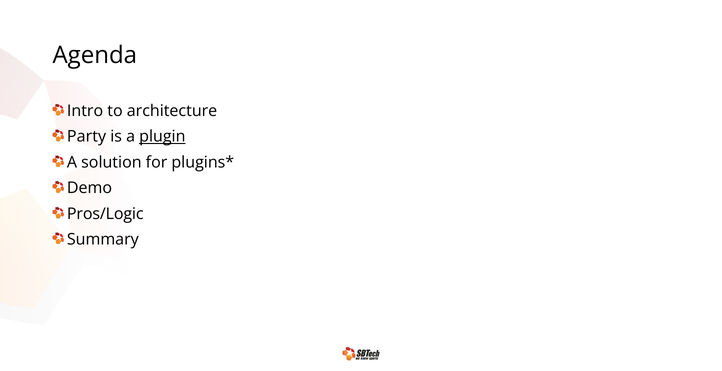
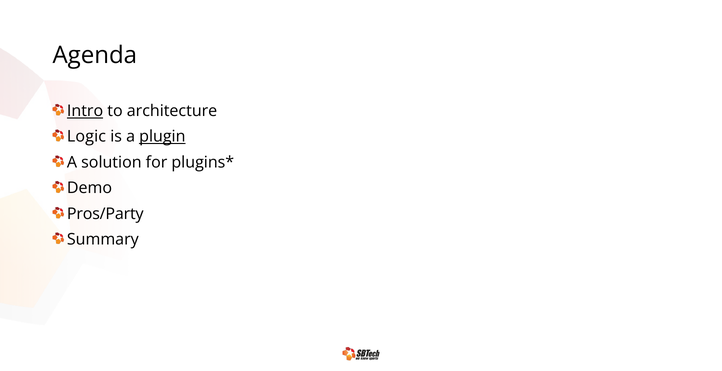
Intro underline: none -> present (85, 111)
Party: Party -> Logic (86, 137)
Pros/Logic: Pros/Logic -> Pros/Party (105, 214)
